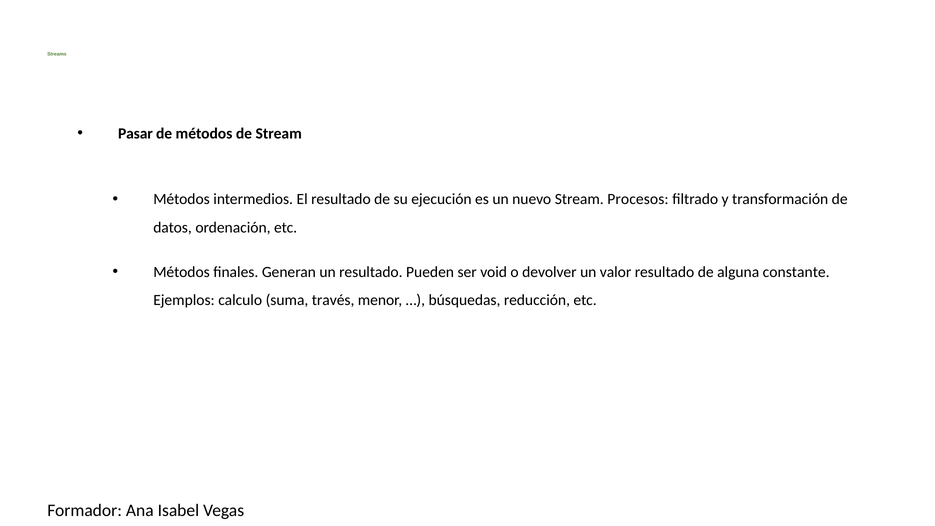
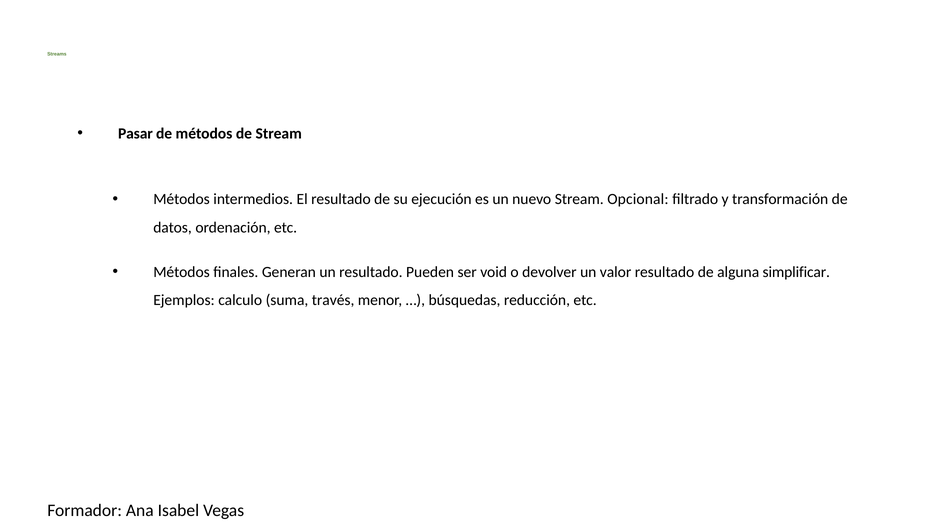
Procesos: Procesos -> Opcional (638, 199)
constante: constante -> simplificar (796, 272)
